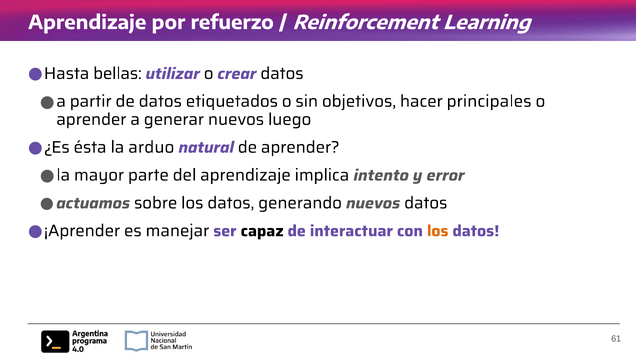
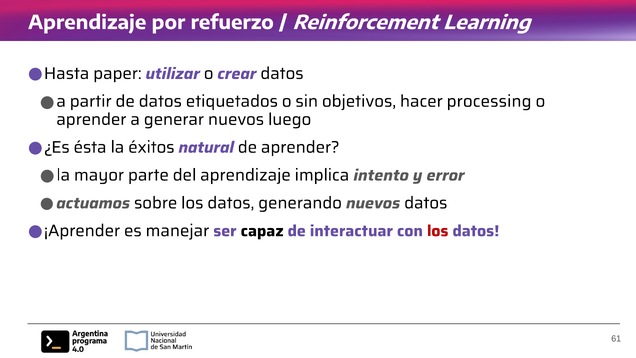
bellas: bellas -> paper (117, 73)
principales: principales -> processing (489, 101)
arduo: arduo -> éxitos (151, 147)
los colour: orange -> red (438, 231)
